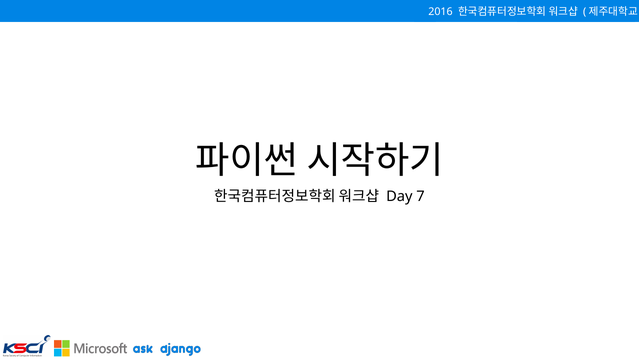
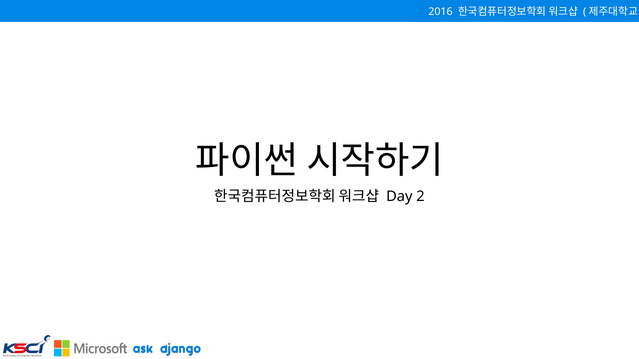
7: 7 -> 2 (421, 197)
